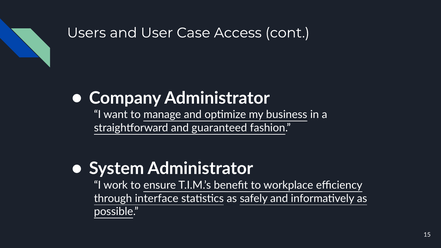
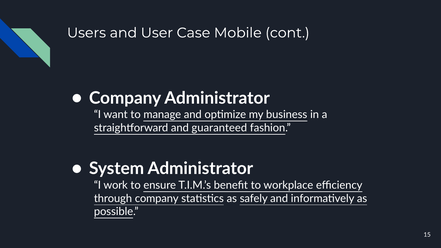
Access: Access -> Mobile (238, 33)
through interface: interface -> company (157, 198)
